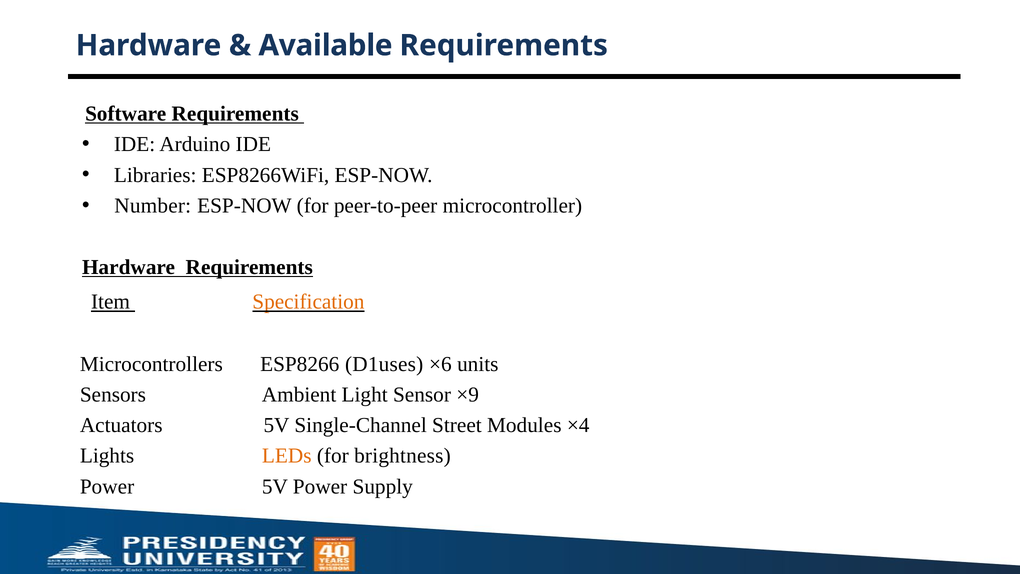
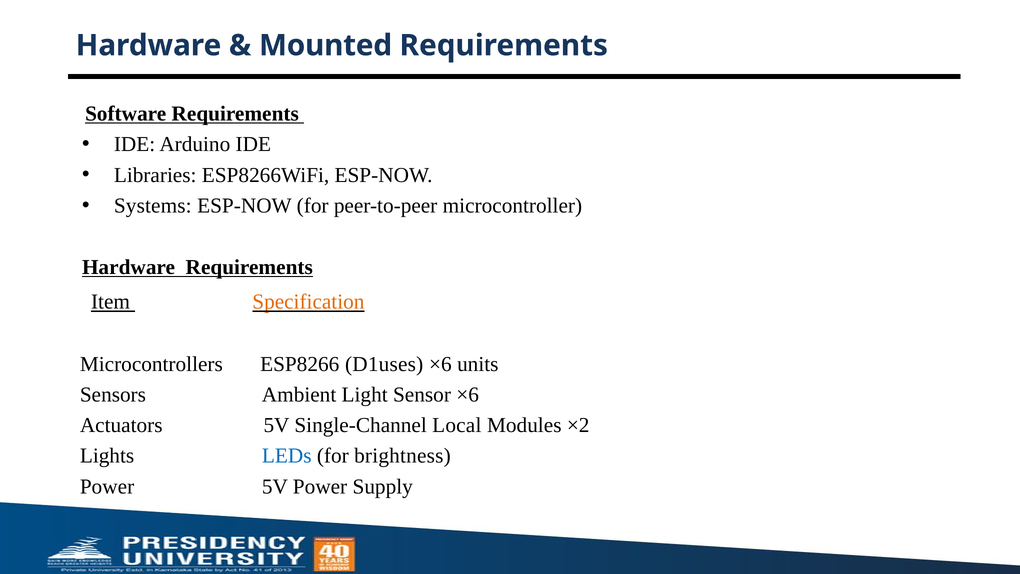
Available: Available -> Mounted (326, 45)
Number: Number -> Systems (153, 206)
Sensor ×9: ×9 -> ×6 (468, 394)
Street: Street -> Local (457, 425)
×4: ×4 -> ×2 (578, 425)
LEDs colour: orange -> blue (287, 456)
